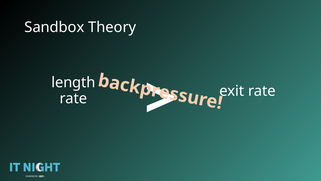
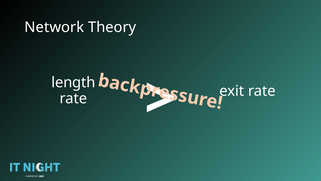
Sandbox: Sandbox -> Network (54, 27)
